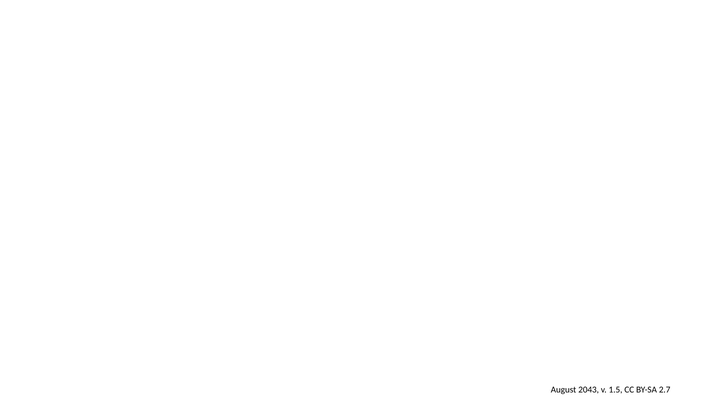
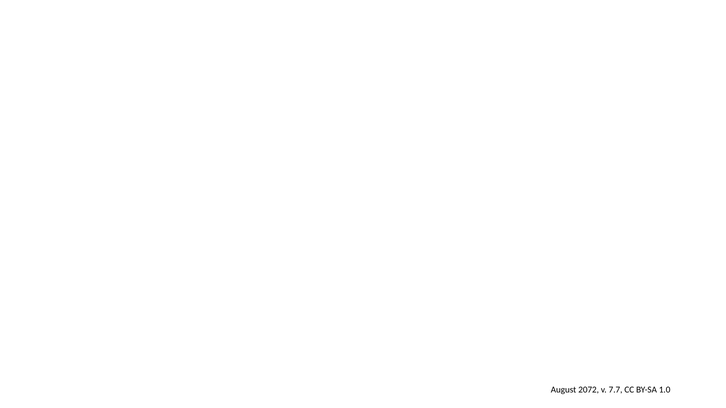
2043: 2043 -> 2072 (589, 390)
1.5: 1.5 -> 7.7 (616, 390)
2.7: 2.7 -> 1.0 (665, 390)
